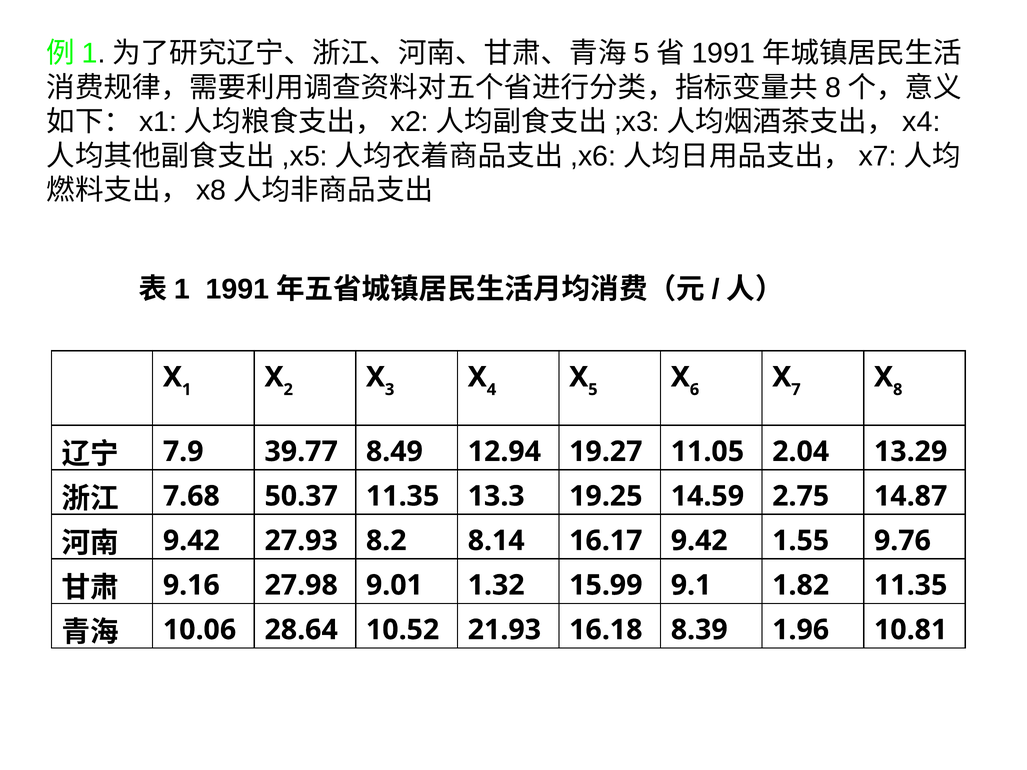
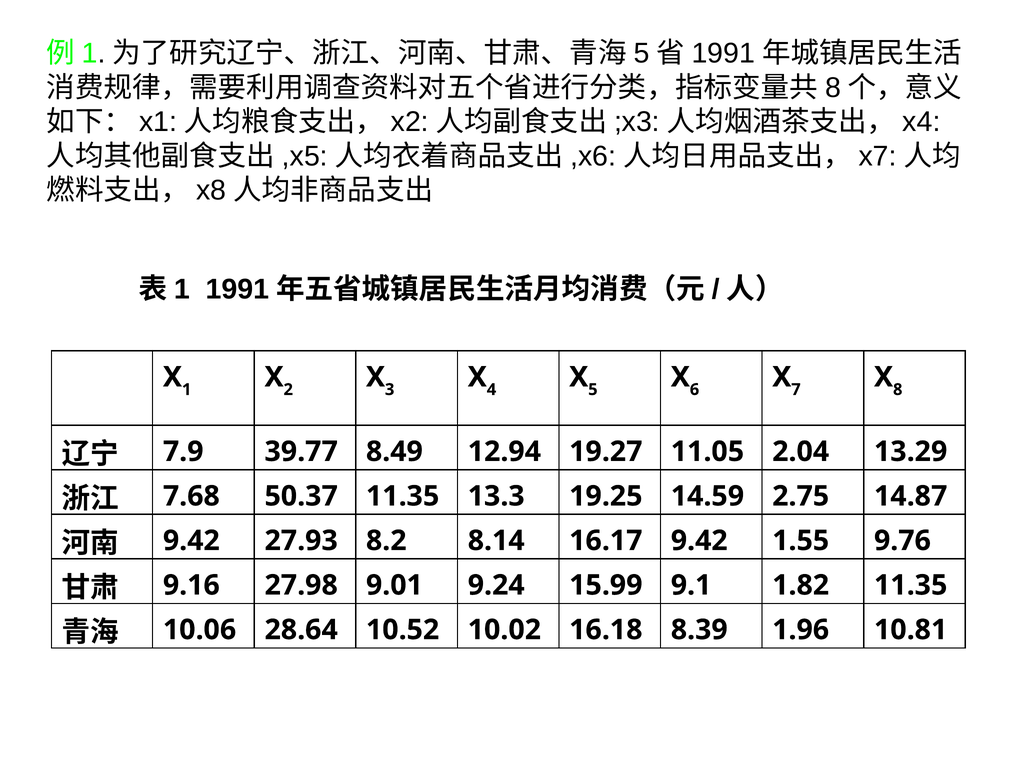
1.32: 1.32 -> 9.24 (496, 585)
21.93: 21.93 -> 10.02 (504, 630)
